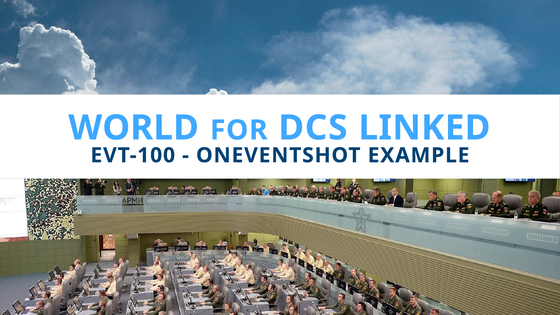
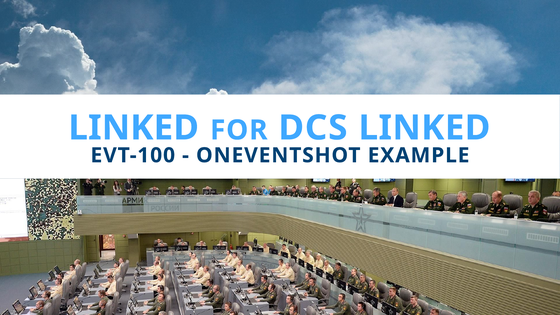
WORLD: WORLD -> LINKED (134, 128)
